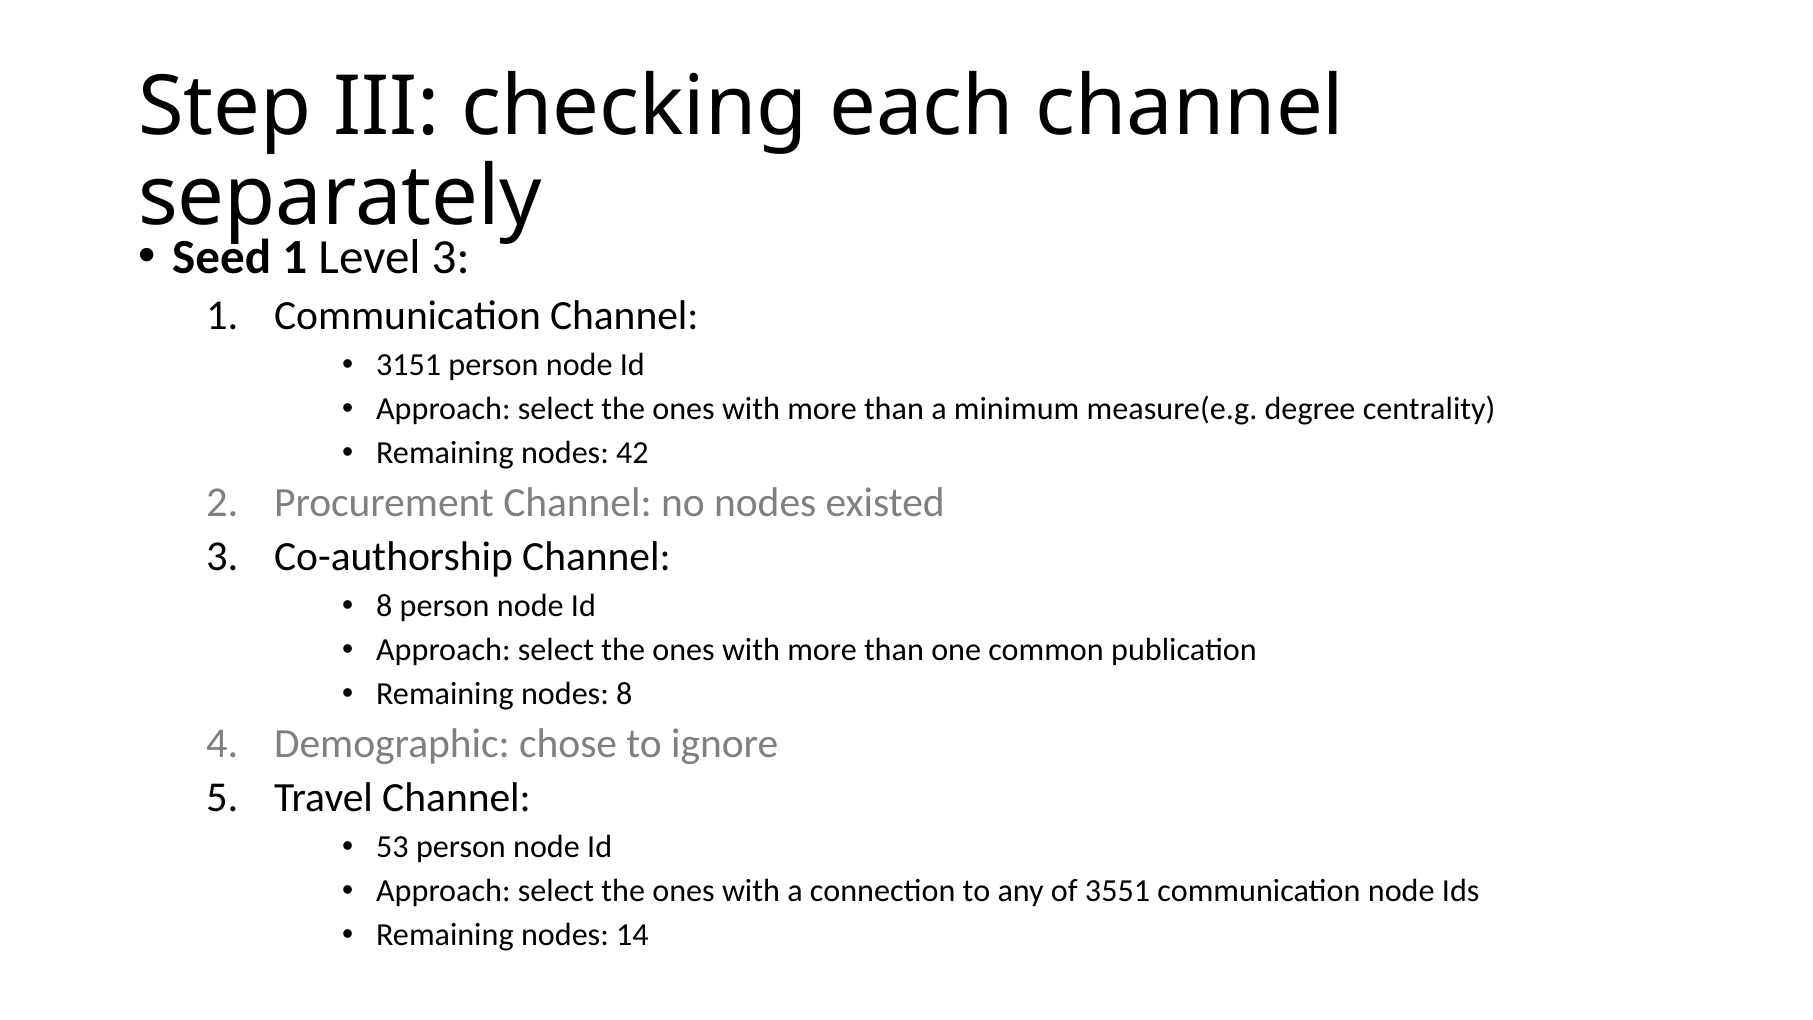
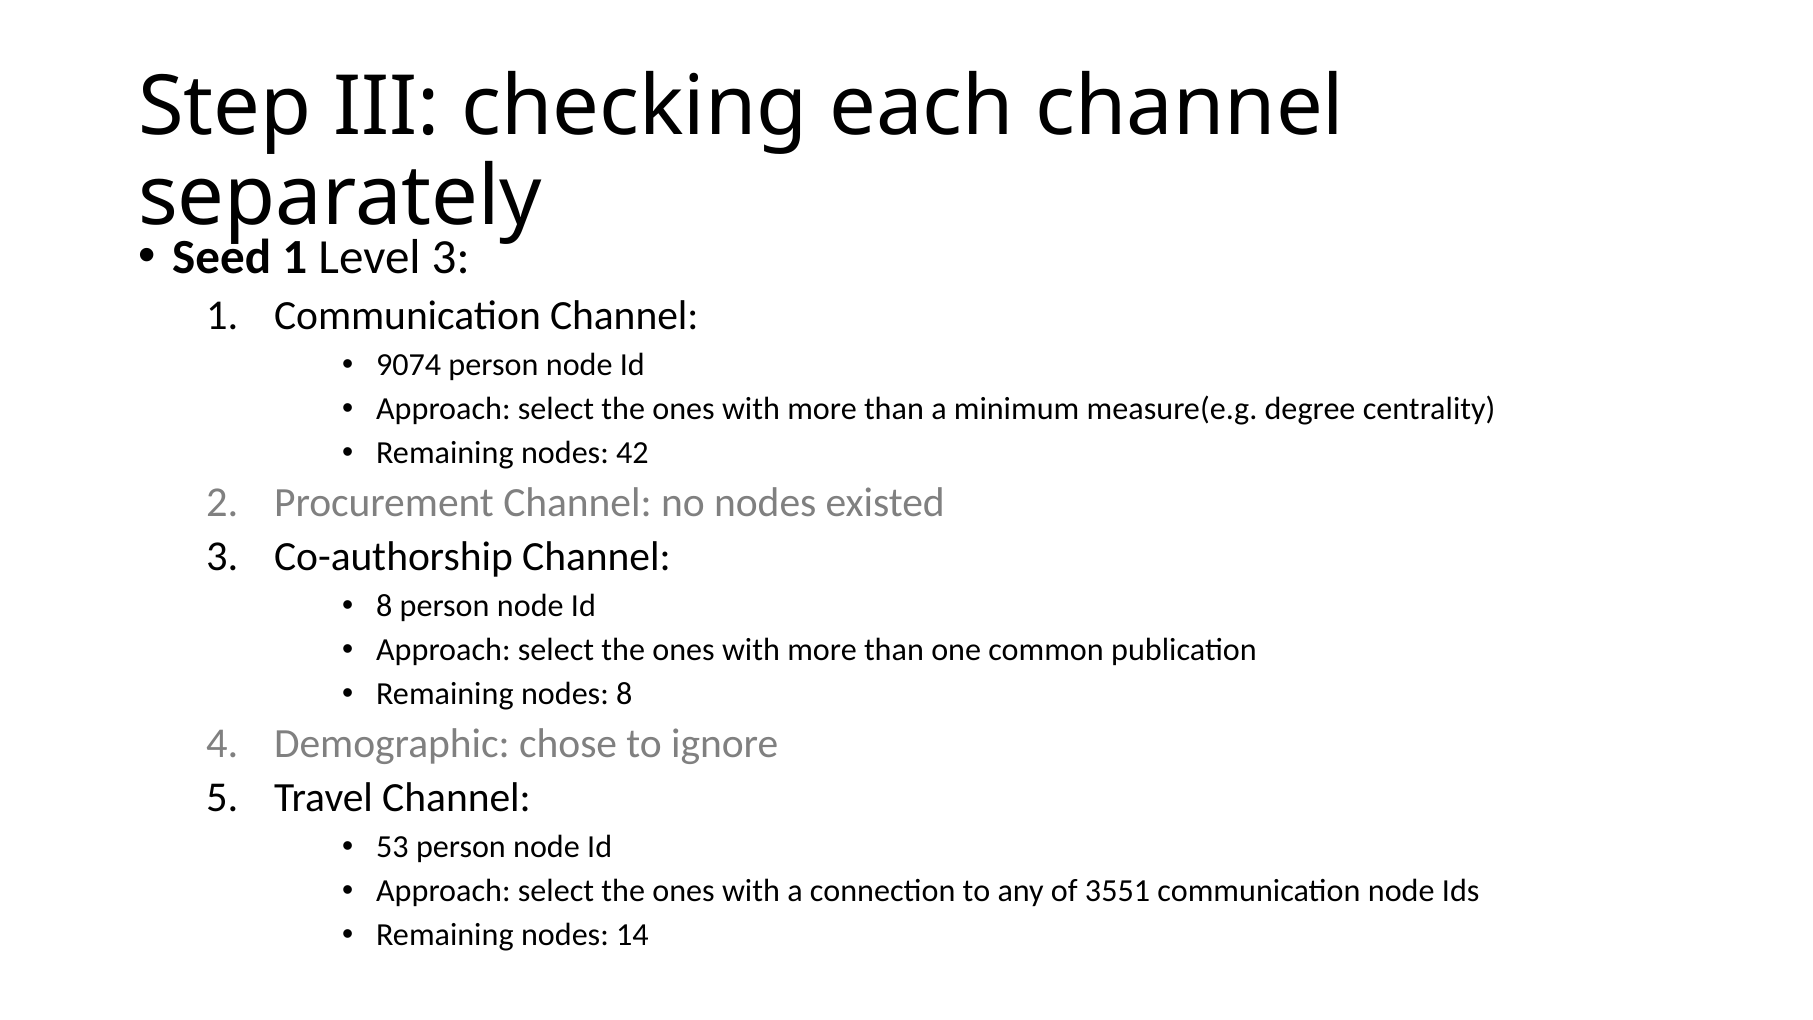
3151: 3151 -> 9074 (409, 365)
